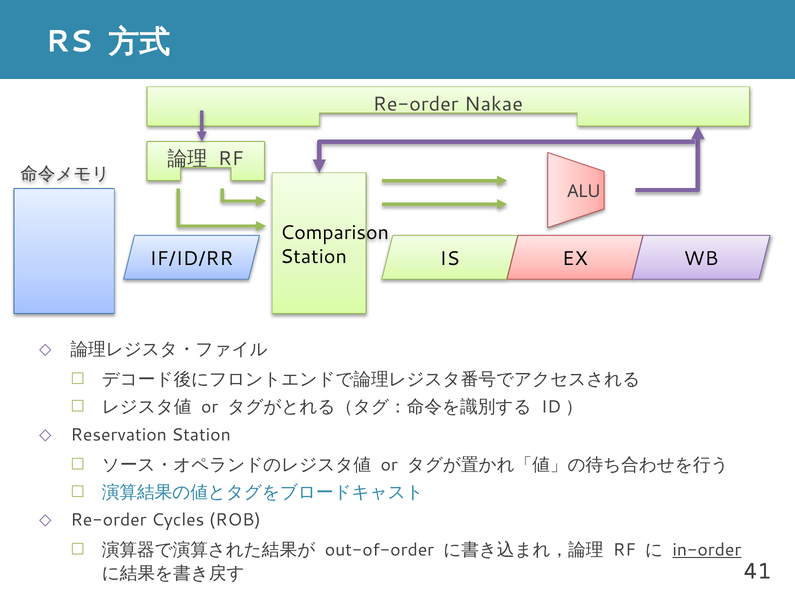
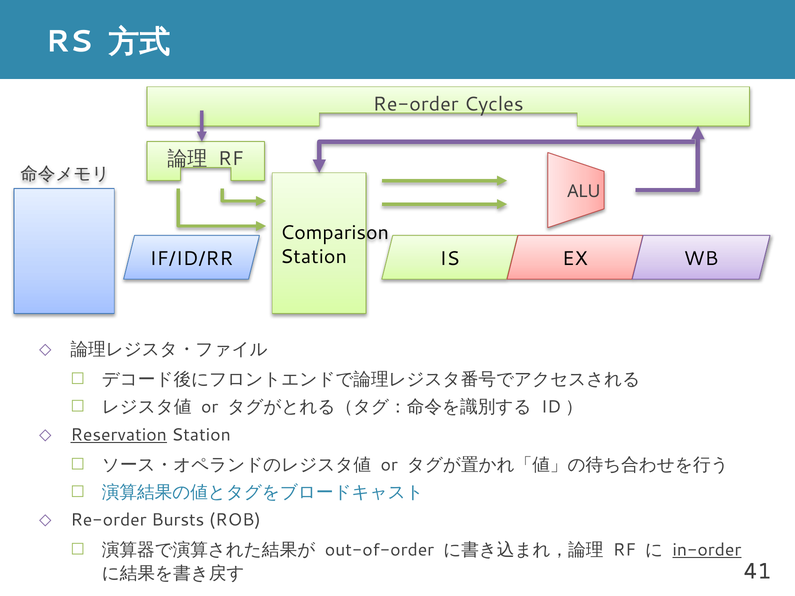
Nakae: Nakae -> Cycles (494, 104)
Reservation underline: none -> present (119, 435)
Cycles: Cycles -> Bursts (178, 520)
